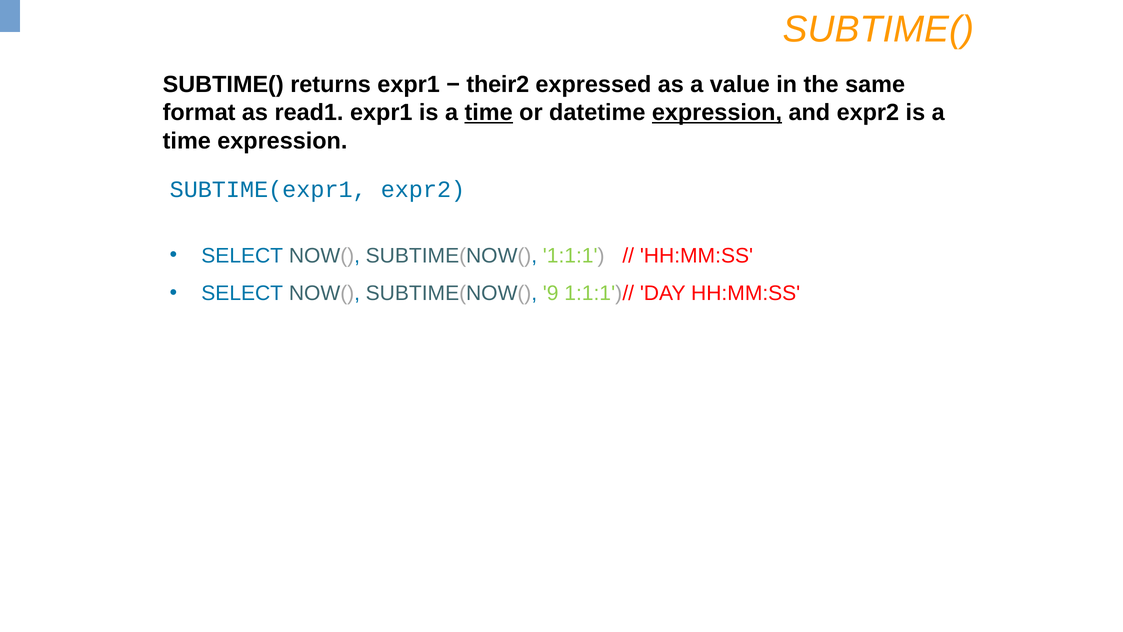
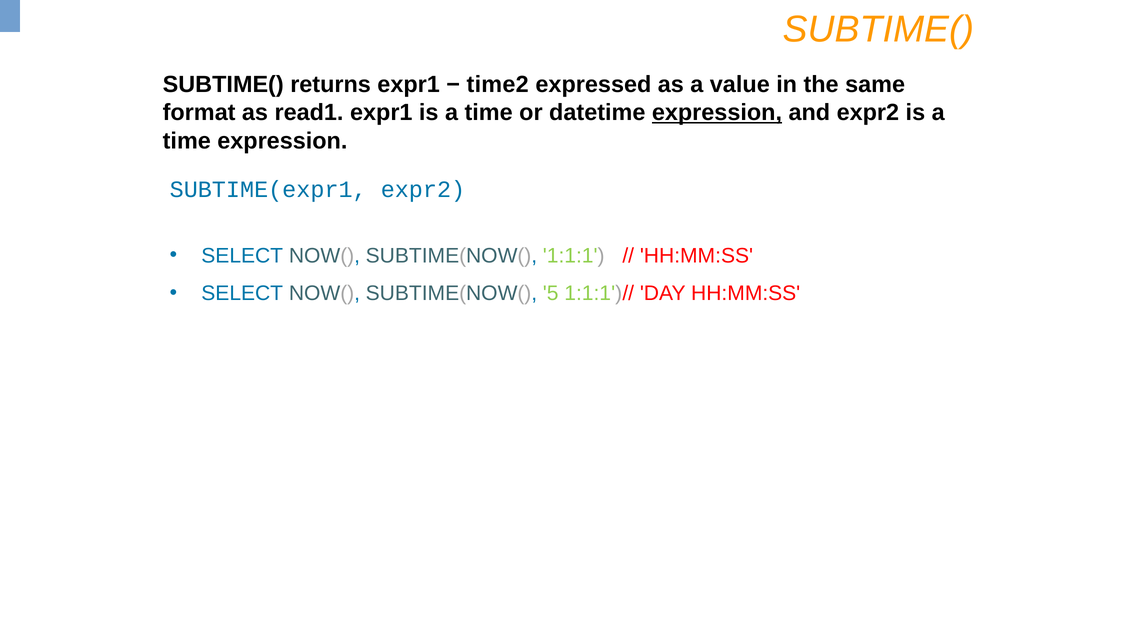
their2: their2 -> time2 (498, 85)
time underline: present -> none (489, 113)
9: 9 -> 5 (551, 293)
